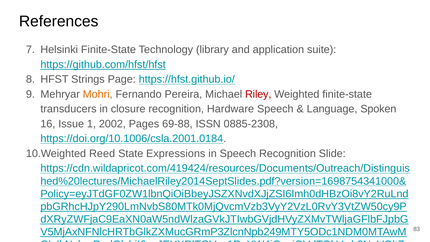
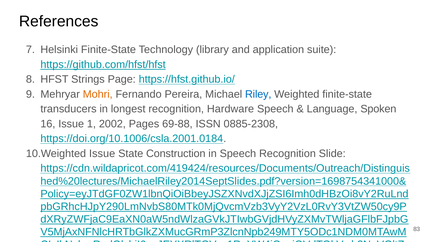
Riley colour: red -> blue (258, 94)
closure: closure -> longest (128, 109)
Reed: Reed -> Issue (102, 154)
Expressions: Expressions -> Construction (176, 154)
